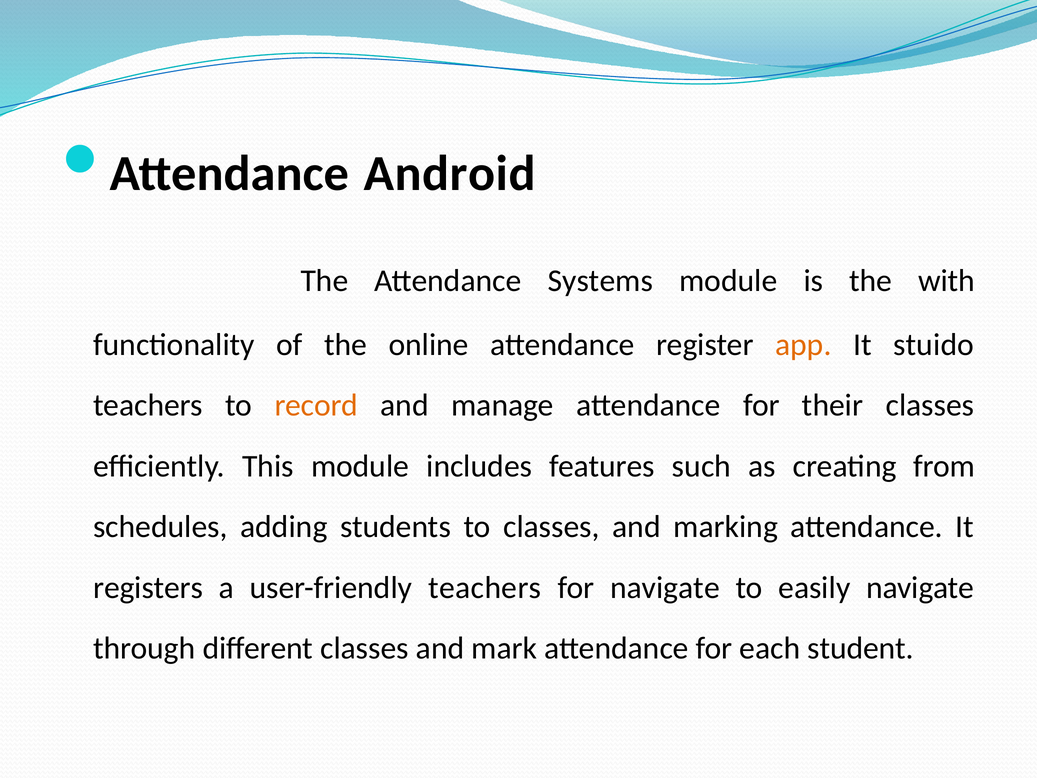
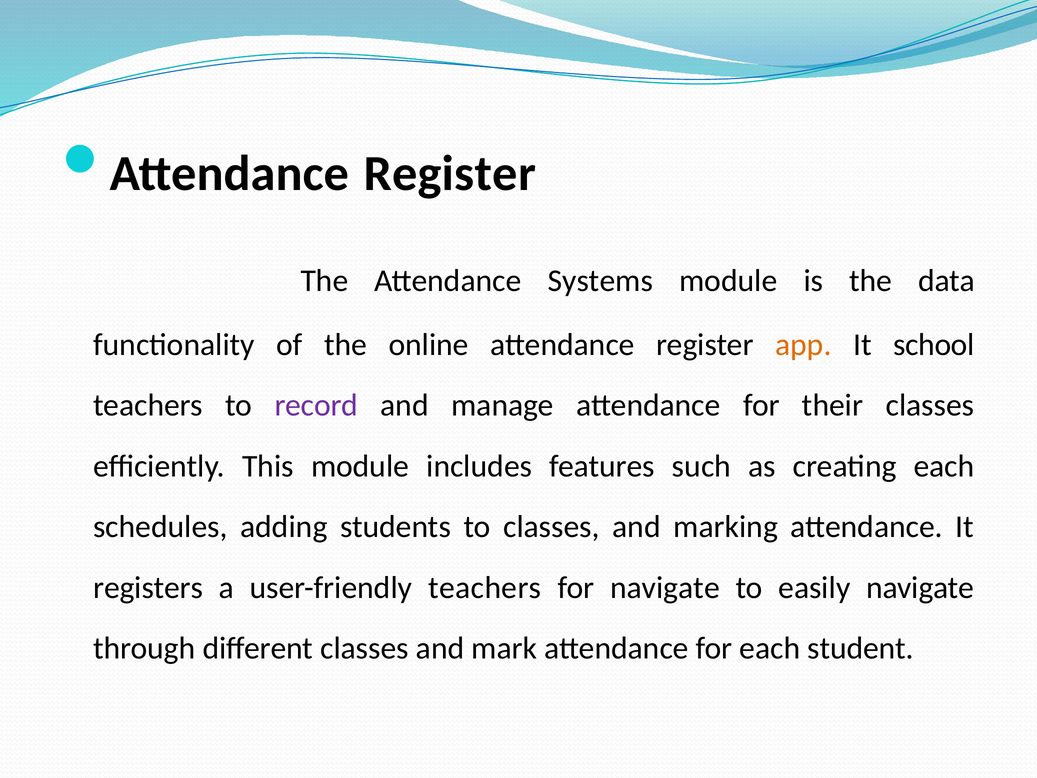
Android: Android -> Register (450, 173)
with: with -> data (947, 281)
stuido: stuido -> school (934, 345)
record colour: orange -> purple (316, 405)
creating from: from -> each (944, 466)
